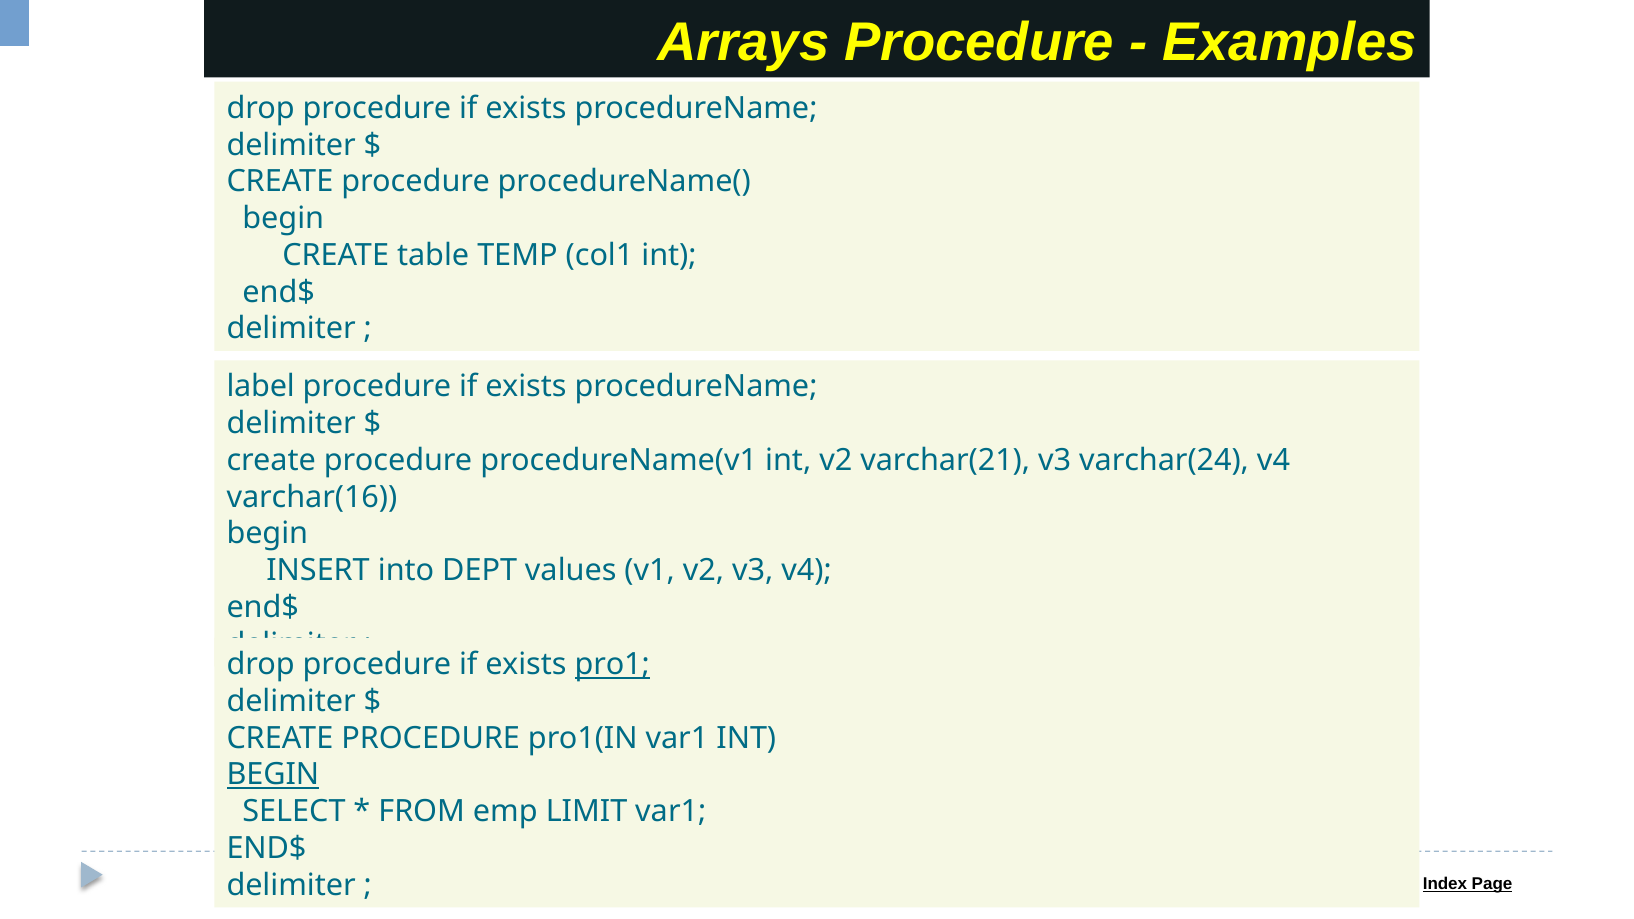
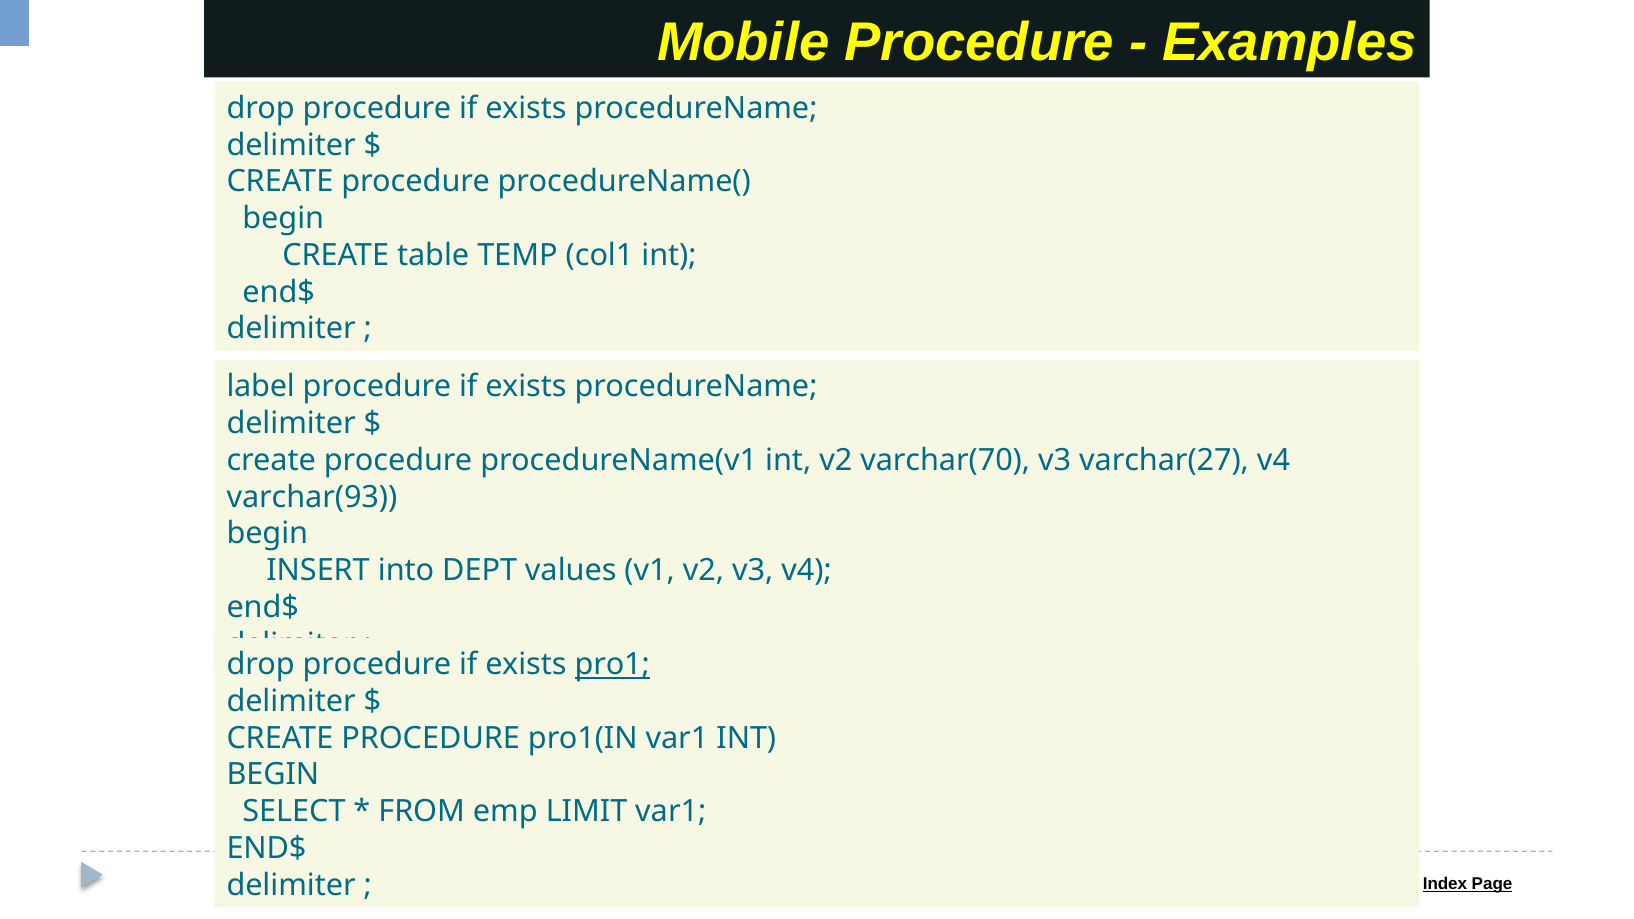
Arrays: Arrays -> Mobile (743, 43)
varchar(21: varchar(21 -> varchar(70 (945, 460)
varchar(24: varchar(24 -> varchar(27 (1164, 460)
varchar(16: varchar(16 -> varchar(93 (312, 497)
BEGIN underline: present -> none (273, 775)
